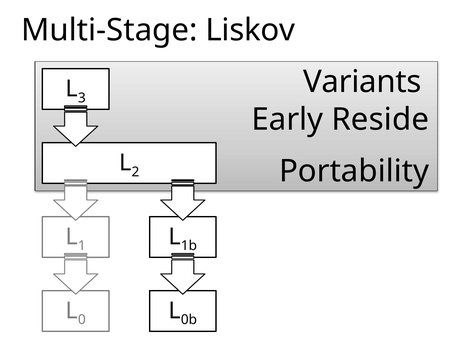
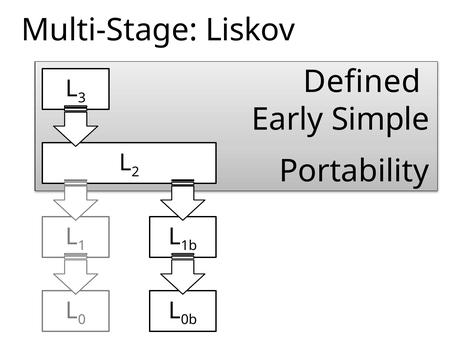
Variants: Variants -> Defined (362, 82)
Reside: Reside -> Simple (380, 119)
